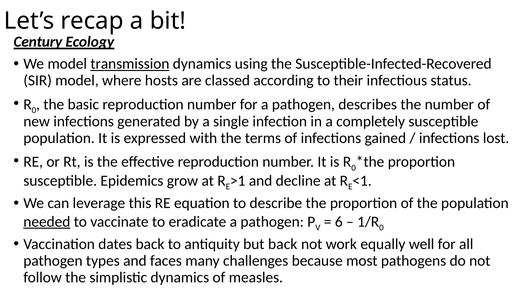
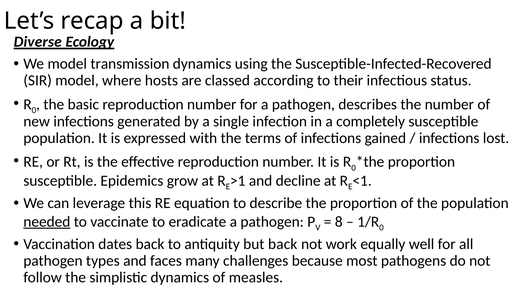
Century: Century -> Diverse (38, 42)
transmission underline: present -> none (130, 64)
6: 6 -> 8 (339, 222)
